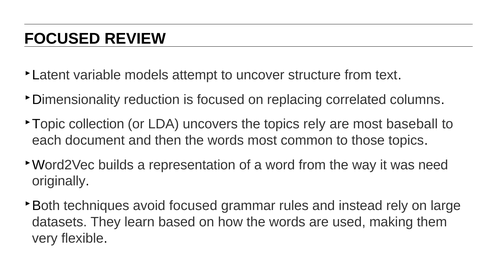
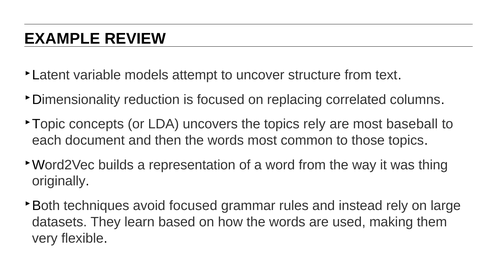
FOCUSED: FOCUSED -> EXAMPLE (62, 39)
collection: collection -> concepts (96, 124)
need: need -> thing (433, 165)
